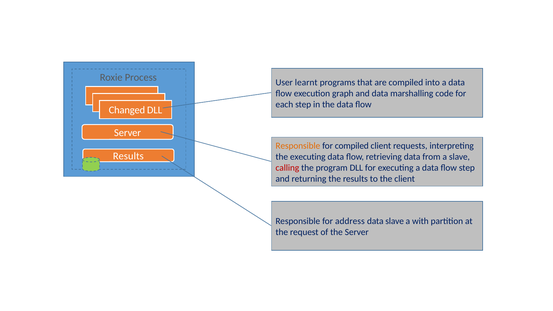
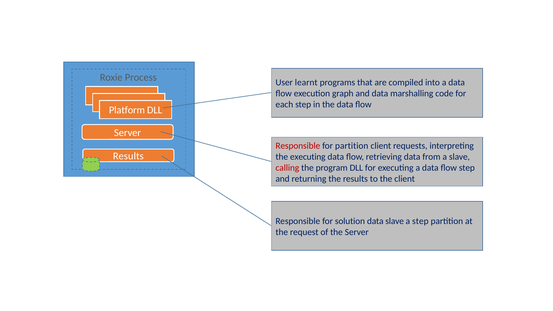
Changed: Changed -> Platform (127, 110)
Responsible colour: orange -> red (298, 146)
for compiled: compiled -> partition (352, 146)
address: address -> solution (350, 221)
a with: with -> step (420, 221)
